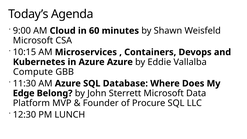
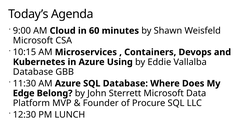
Azure Azure: Azure -> Using (120, 62)
Compute: Compute -> Database (33, 72)
